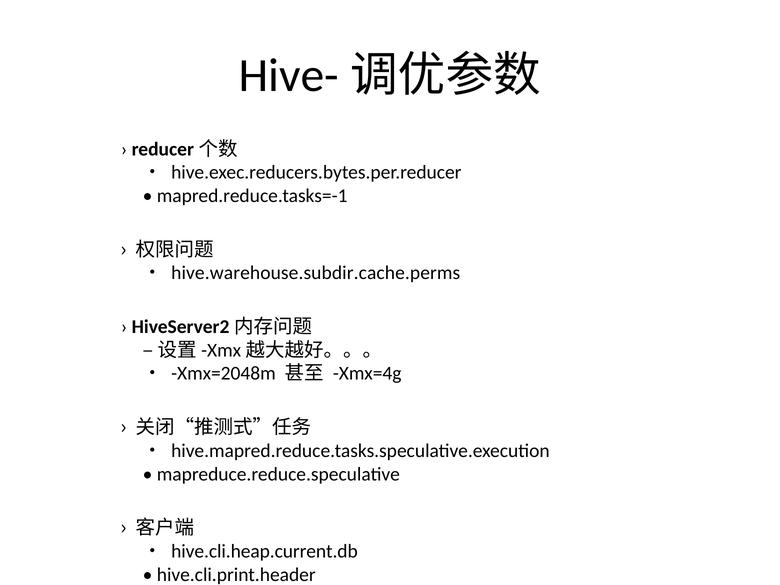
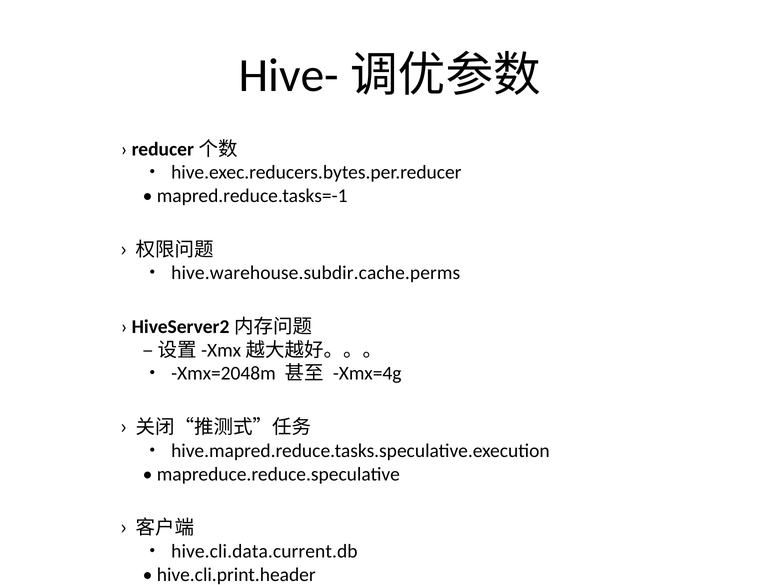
hive.cli.heap.current.db: hive.cli.heap.current.db -> hive.cli.data.current.db (264, 551)
